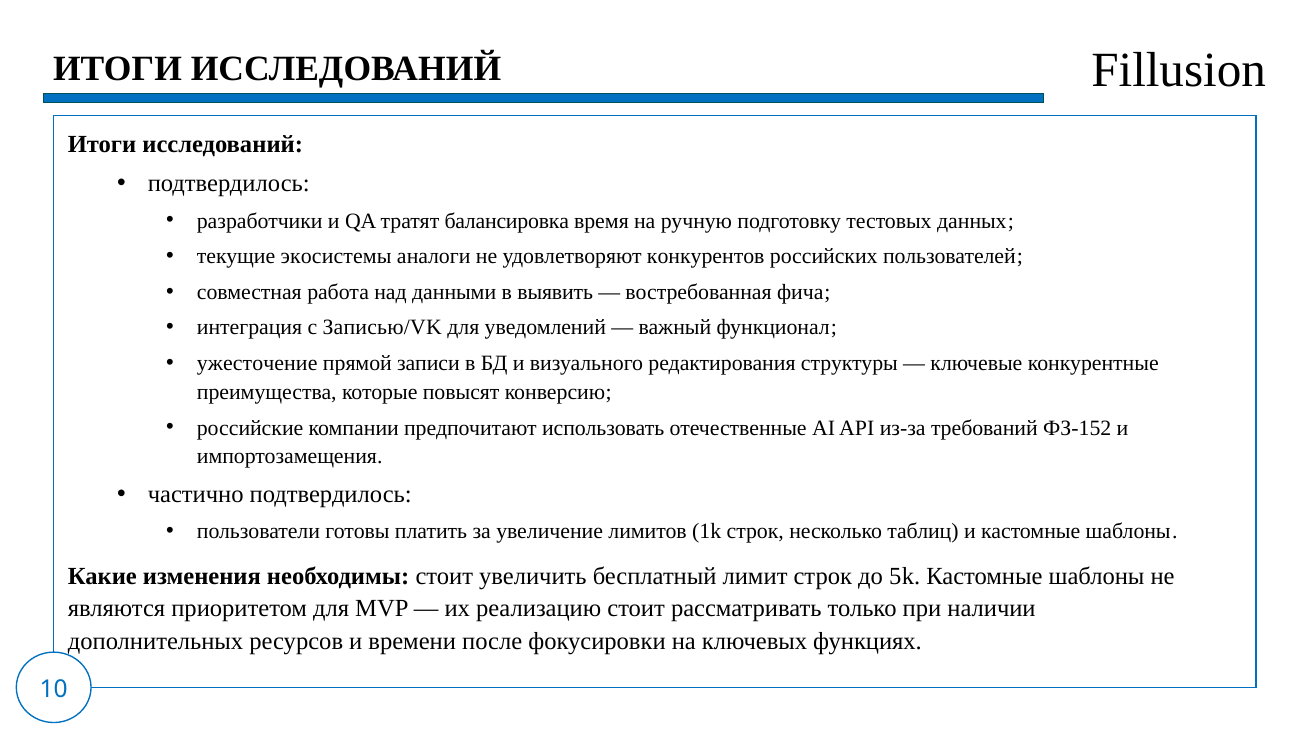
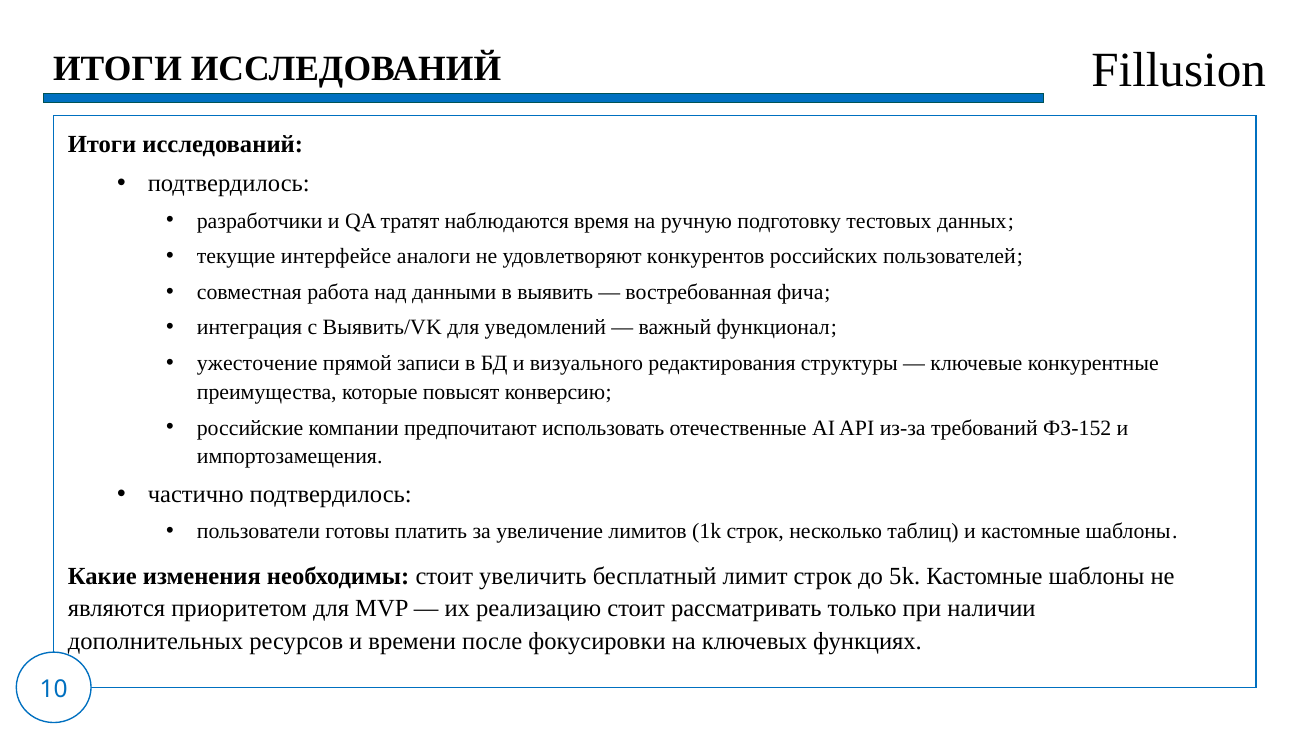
балансировка: балансировка -> наблюдаются (507, 221)
экосистемы: экосистемы -> интерфейсе (336, 256)
Записью/VK: Записью/VK -> Выявить/VK (382, 328)
